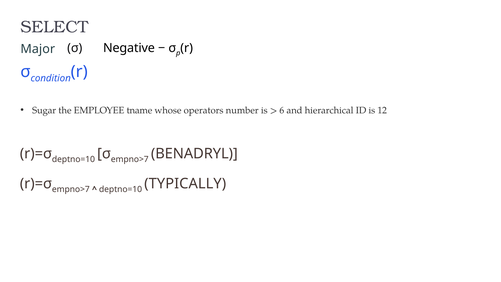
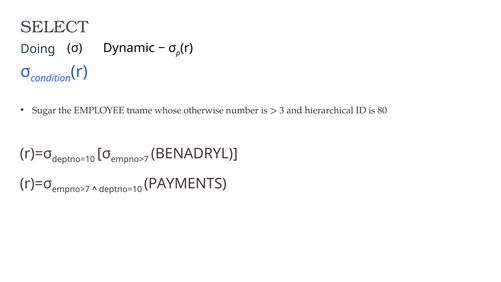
Major: Major -> Doing (38, 49)
Negative: Negative -> Dynamic (129, 48)
operators: operators -> otherwise (204, 110)
6: 6 -> 3 (282, 110)
12: 12 -> 80 (382, 110)
TYPICALLY: TYPICALLY -> PAYMENTS (185, 183)
